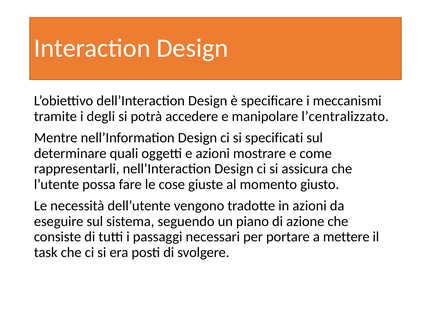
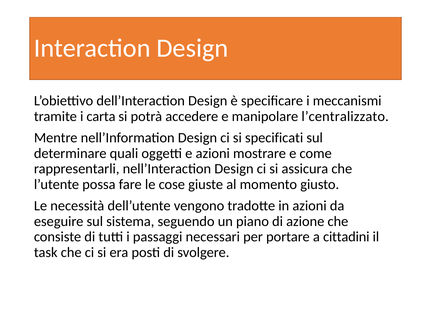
degli: degli -> carta (101, 116)
mettere: mettere -> cittadini (346, 237)
